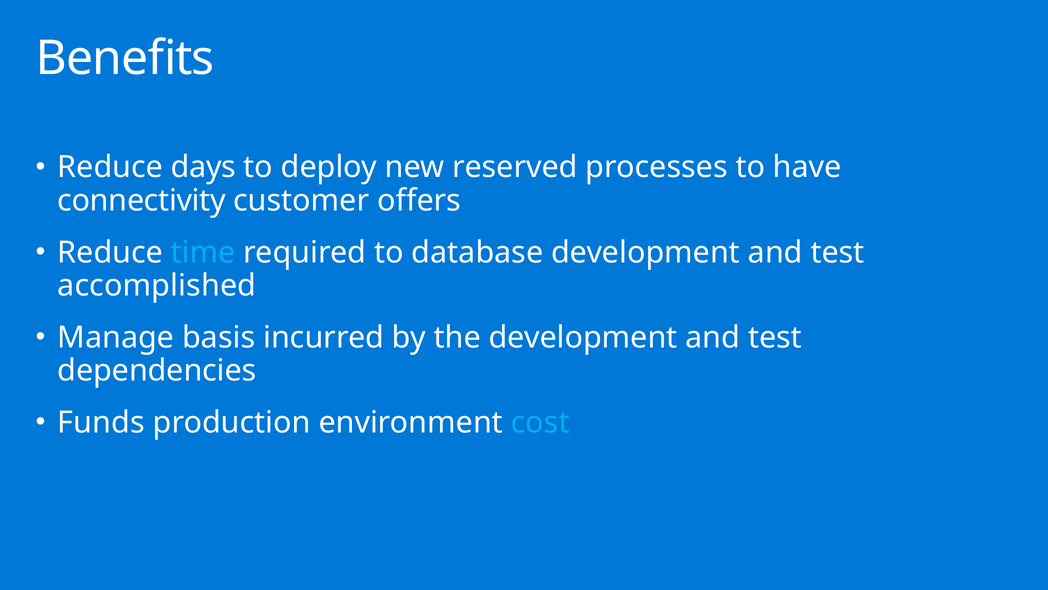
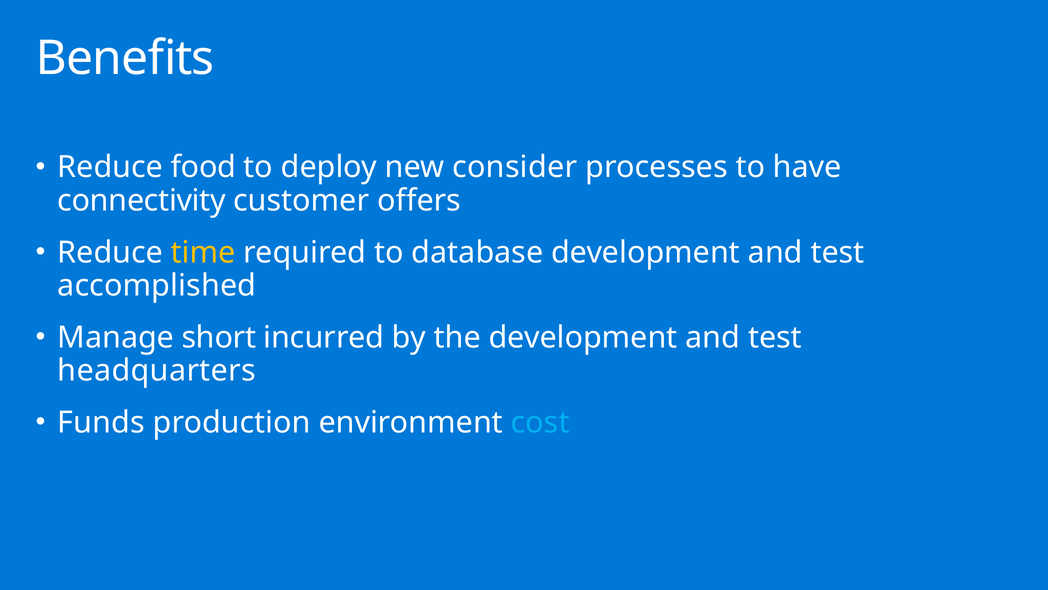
days: days -> food (203, 167)
reserved: reserved -> consider (515, 167)
time colour: light blue -> yellow (203, 252)
basis: basis -> short (219, 337)
dependencies: dependencies -> headquarters (157, 370)
